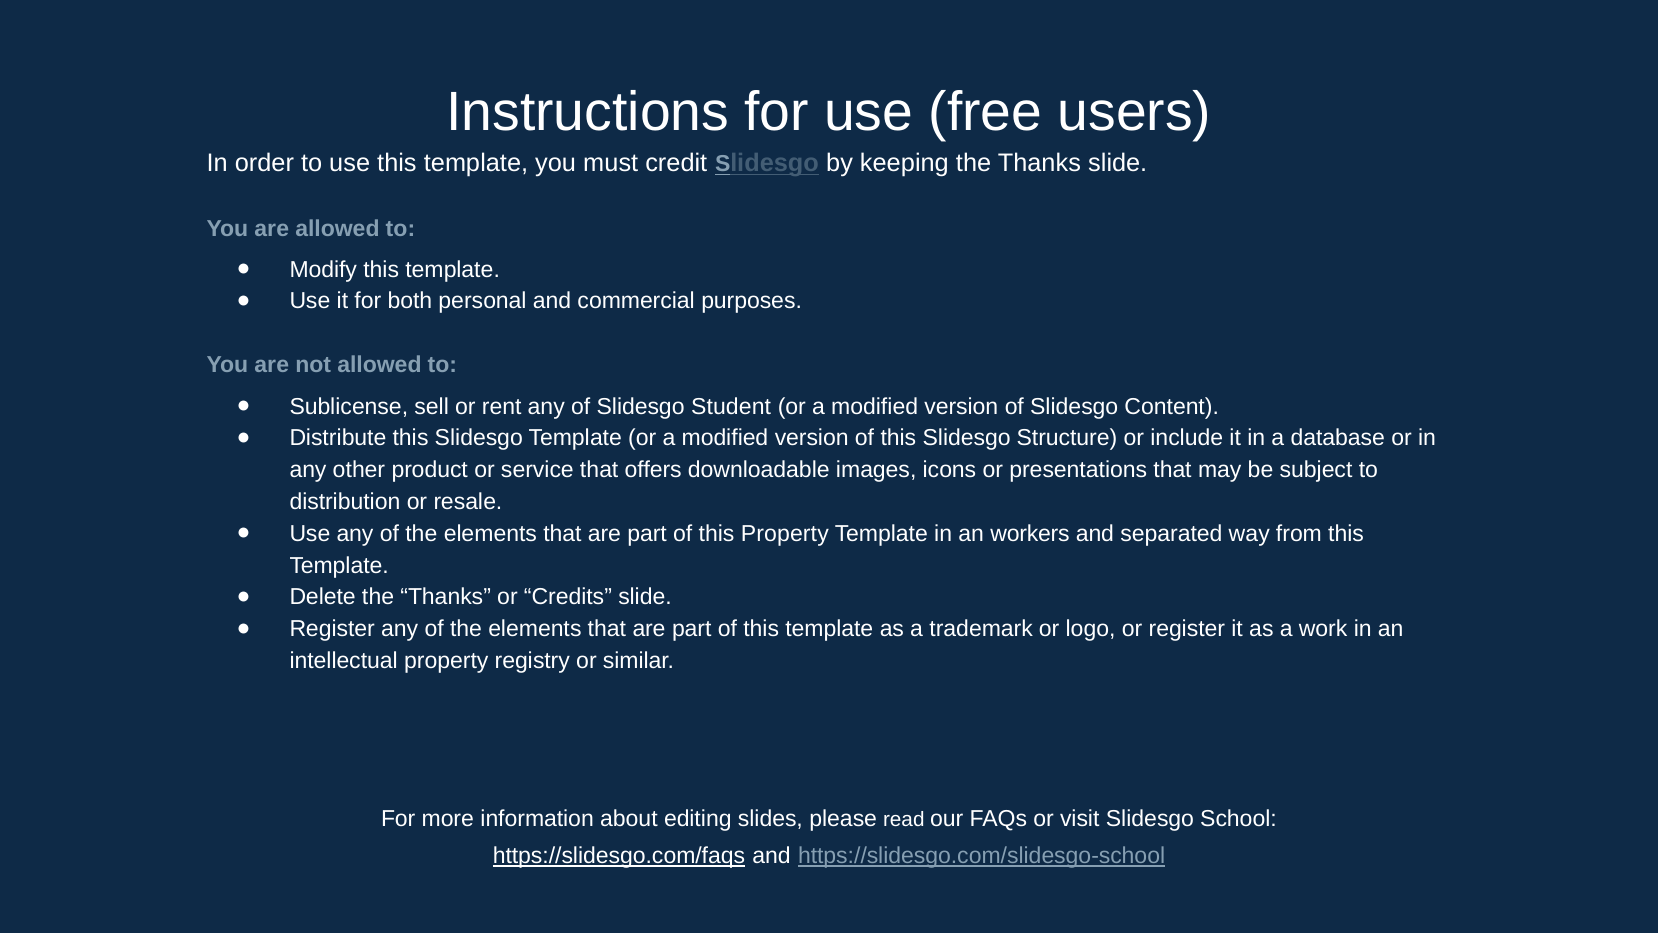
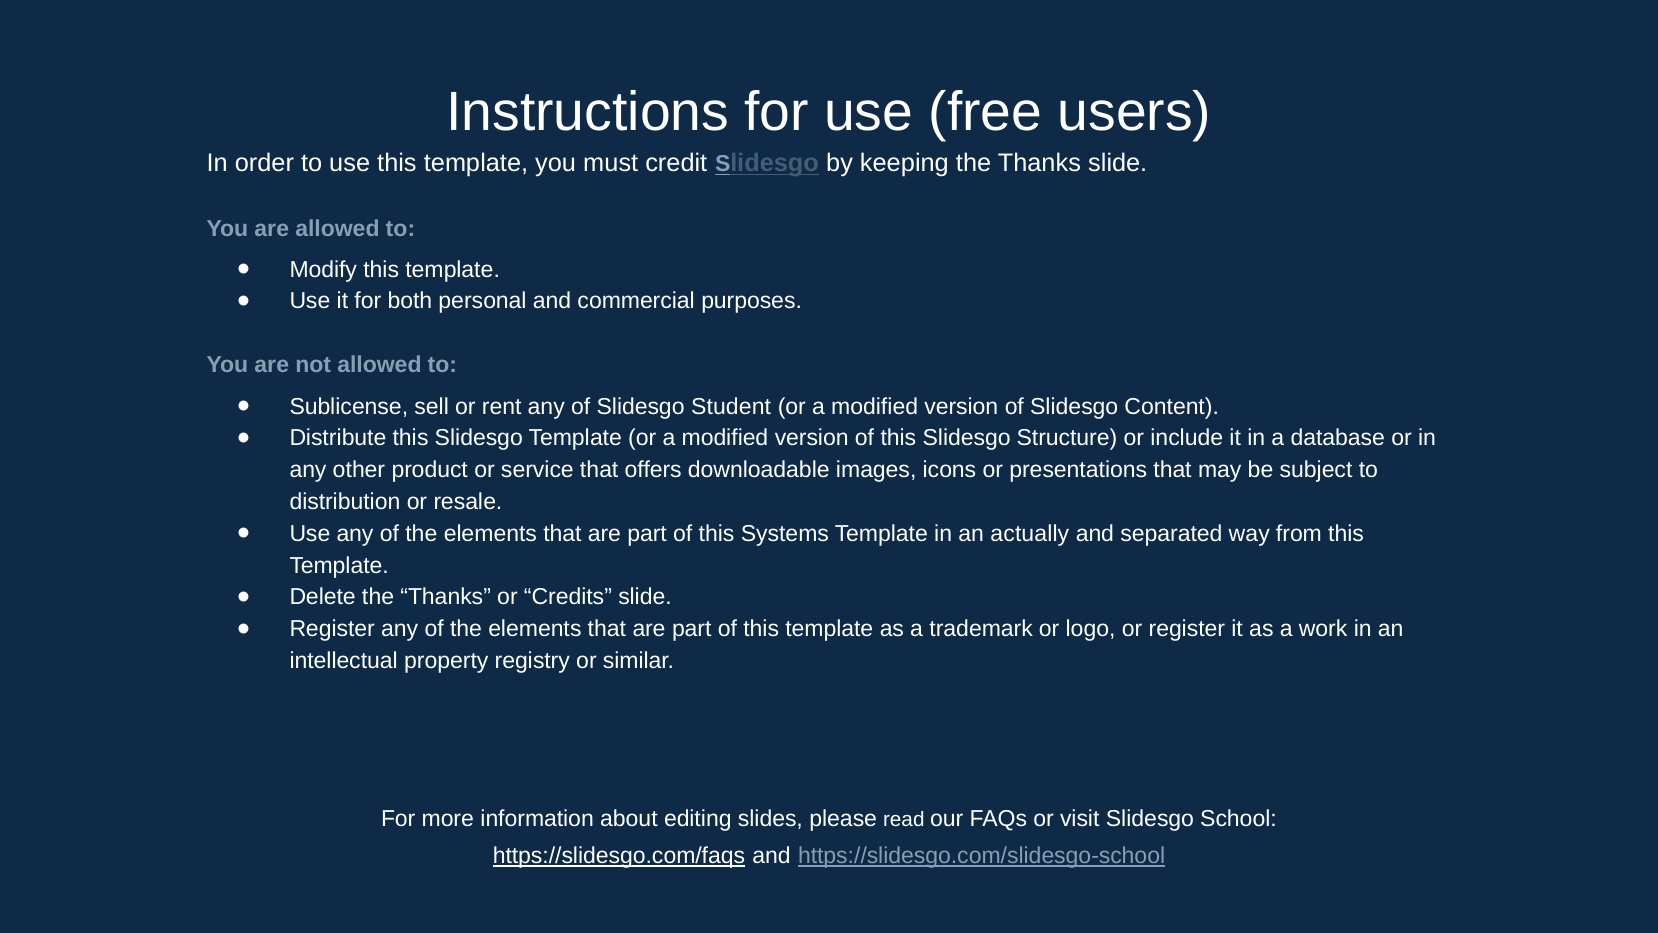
this Property: Property -> Systems (785, 533)
workers: workers -> actually (1030, 533)
